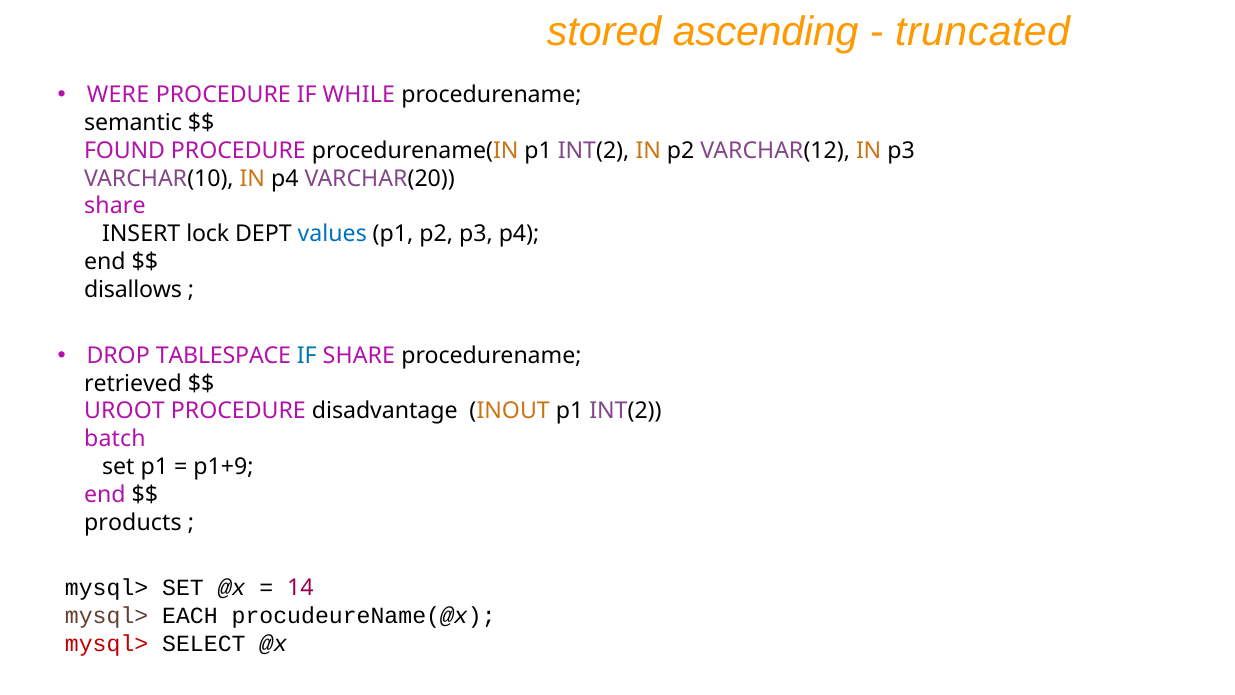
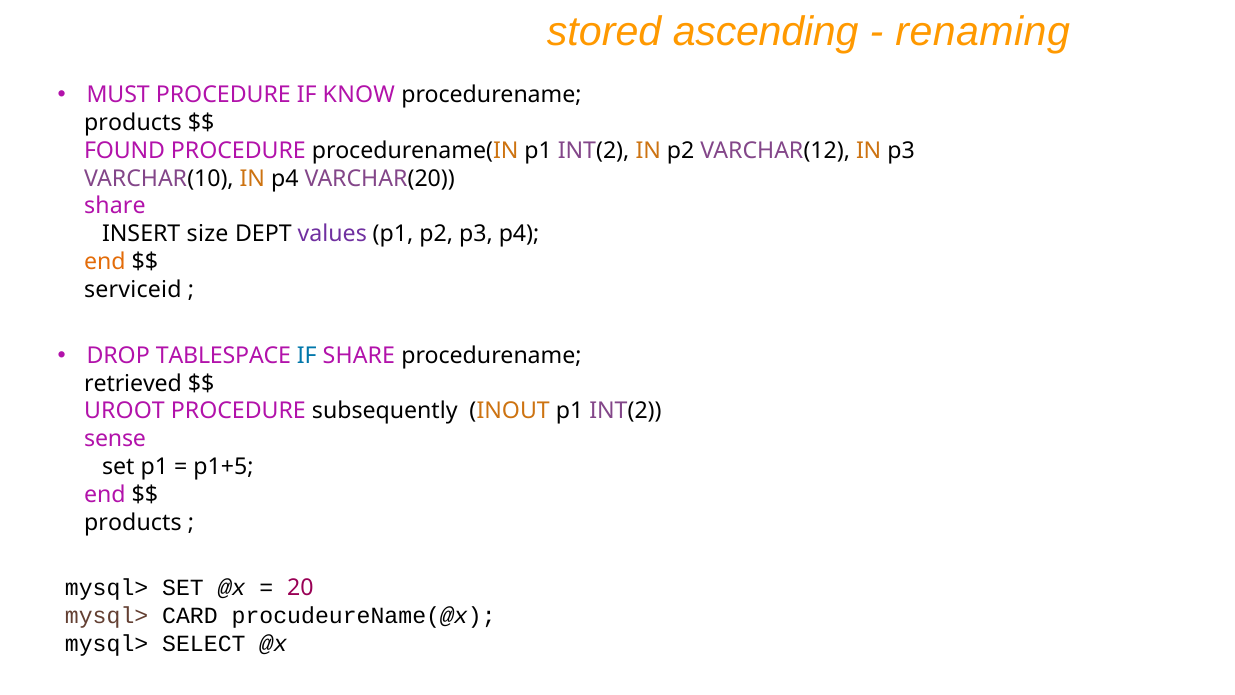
truncated: truncated -> renaming (983, 32)
WERE: WERE -> MUST (118, 95)
WHILE: WHILE -> KNOW (359, 95)
semantic: semantic -> products (133, 123)
lock: lock -> size (208, 234)
values colour: blue -> purple (332, 234)
end colour: black -> orange (105, 262)
disallows: disallows -> serviceid (133, 289)
disadvantage: disadvantage -> subsequently (385, 411)
batch: batch -> sense (115, 439)
p1+9: p1+9 -> p1+5 (223, 467)
14: 14 -> 20 (300, 587)
EACH: EACH -> CARD (190, 615)
mysql> colour: red -> black (107, 643)
